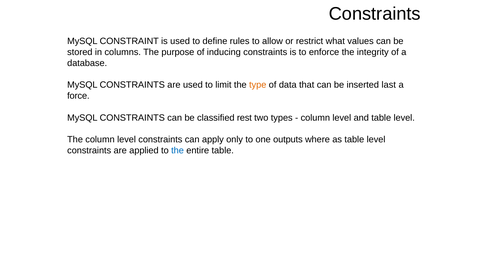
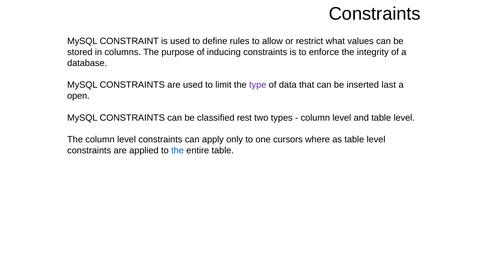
type colour: orange -> purple (258, 85)
force: force -> open (78, 96)
outputs: outputs -> cursors (288, 139)
